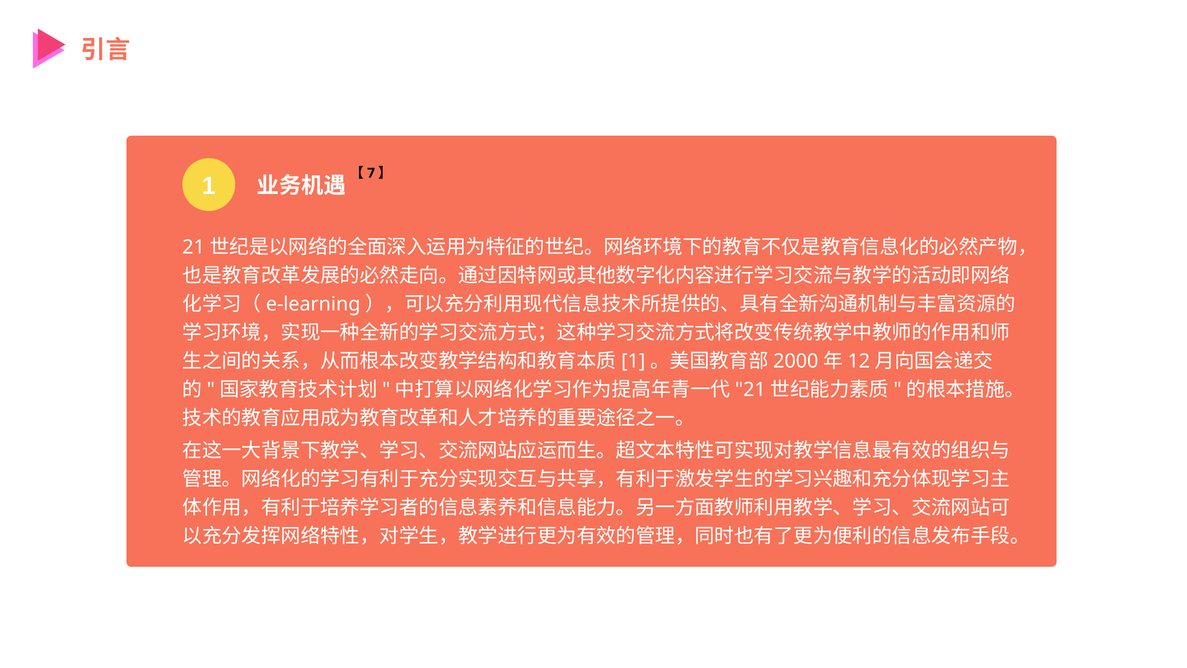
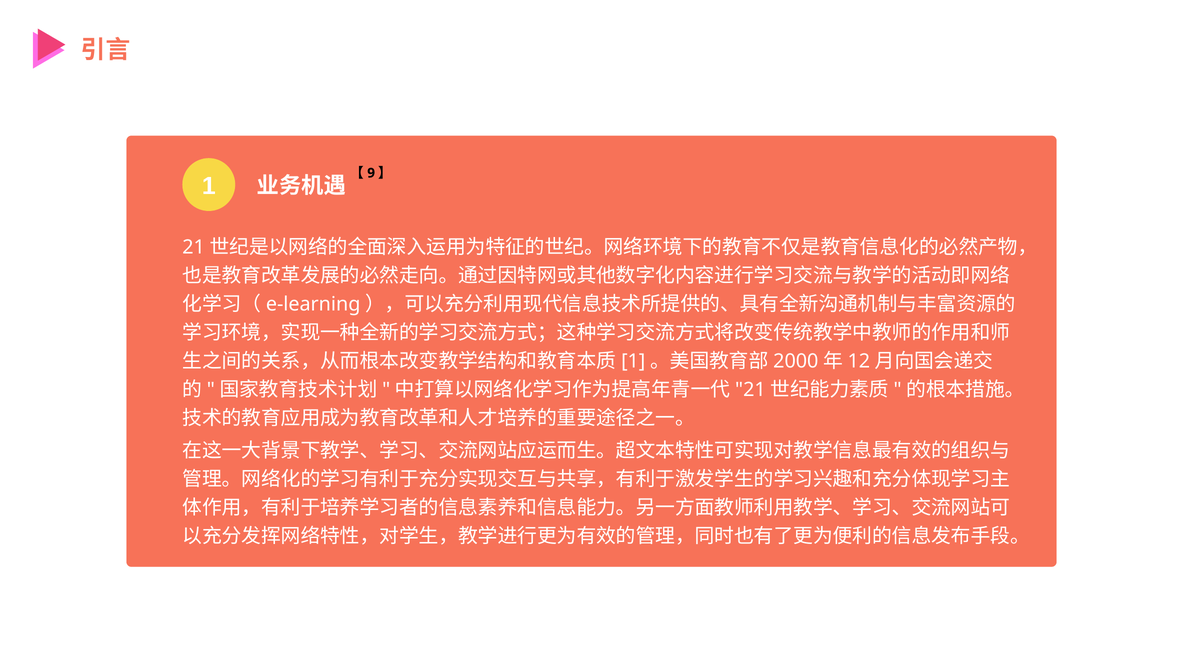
7: 7 -> 9 (371, 173)
